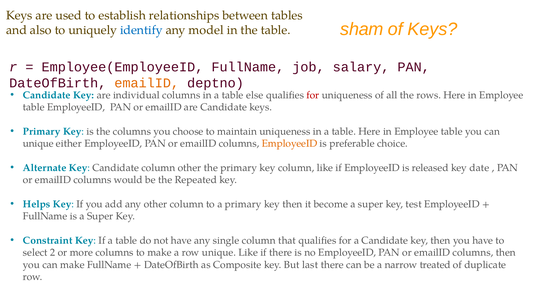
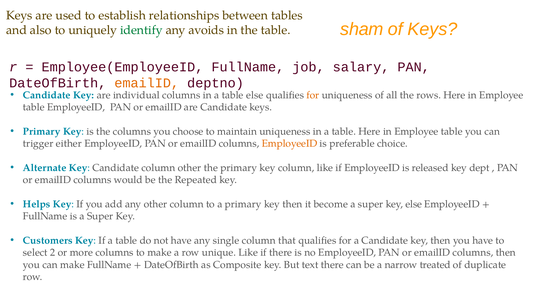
identify colour: blue -> green (141, 30)
model: model -> avoids (206, 30)
for colour: red -> orange (313, 95)
unique: unique -> trigger (38, 144)
date: date -> dept (479, 168)
key test: test -> else (414, 204)
Constraint: Constraint -> Customers (48, 241)
last: last -> text (310, 265)
